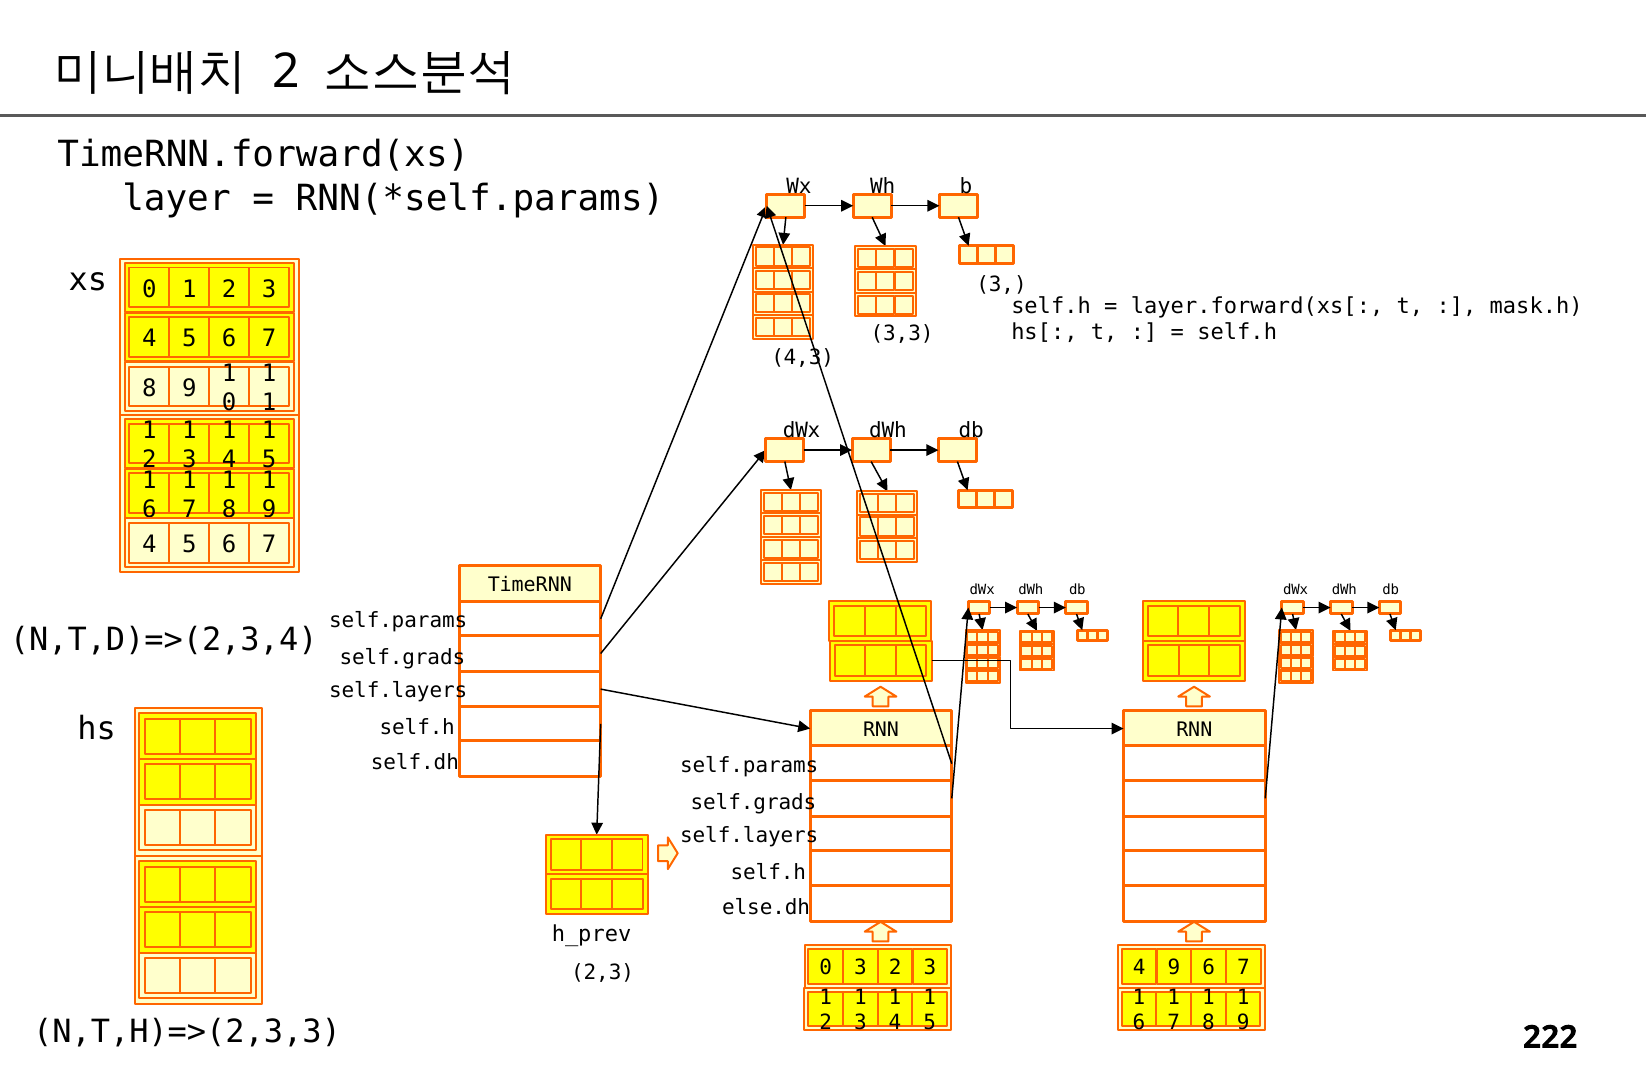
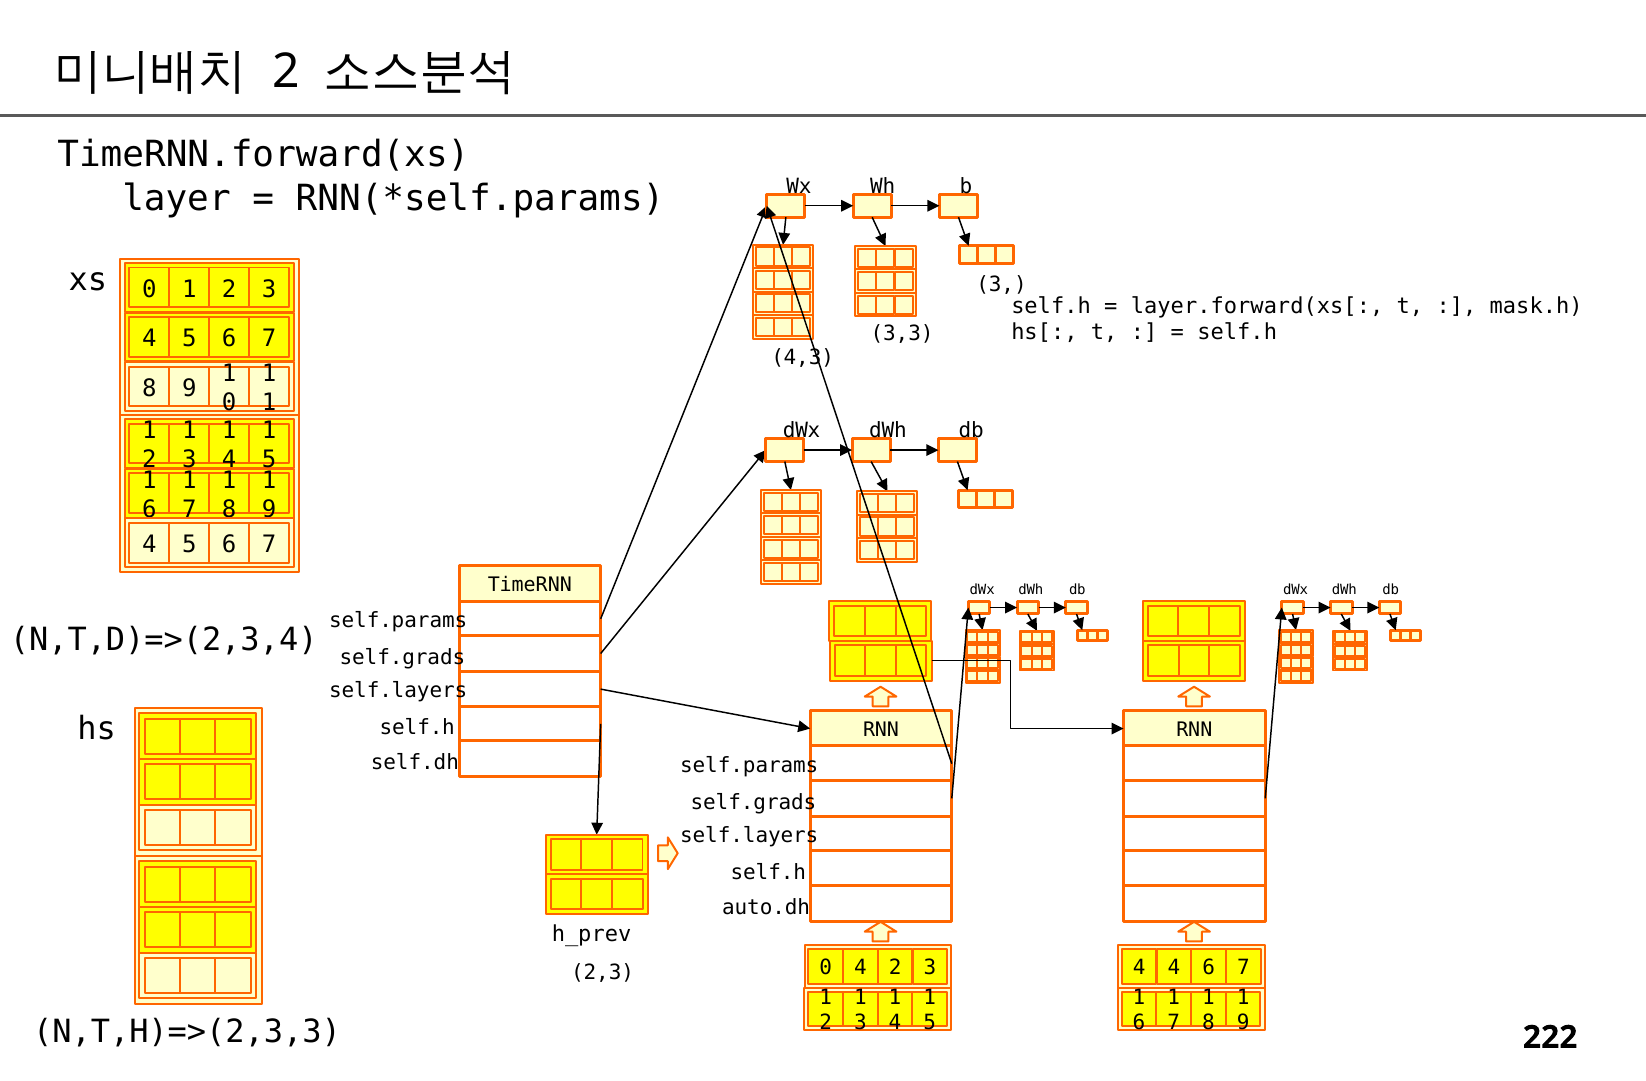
else.dh: else.dh -> auto.dh (766, 908)
4 9: 9 -> 4 (1174, 968)
0 3: 3 -> 4 (861, 968)
